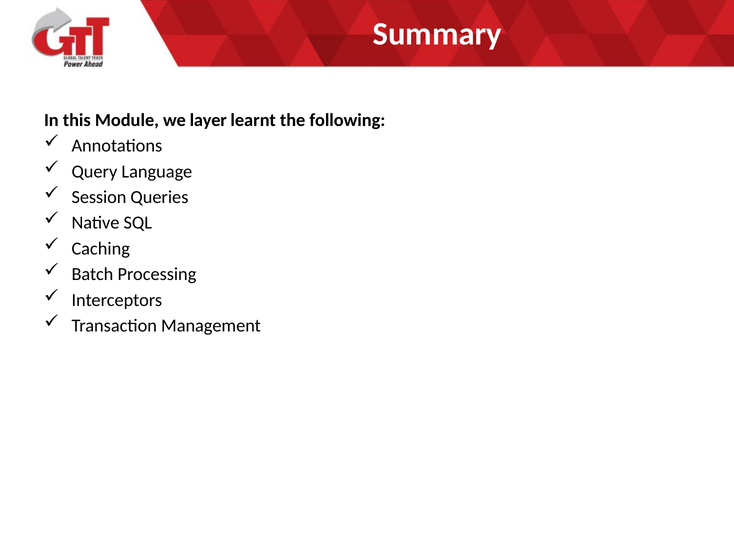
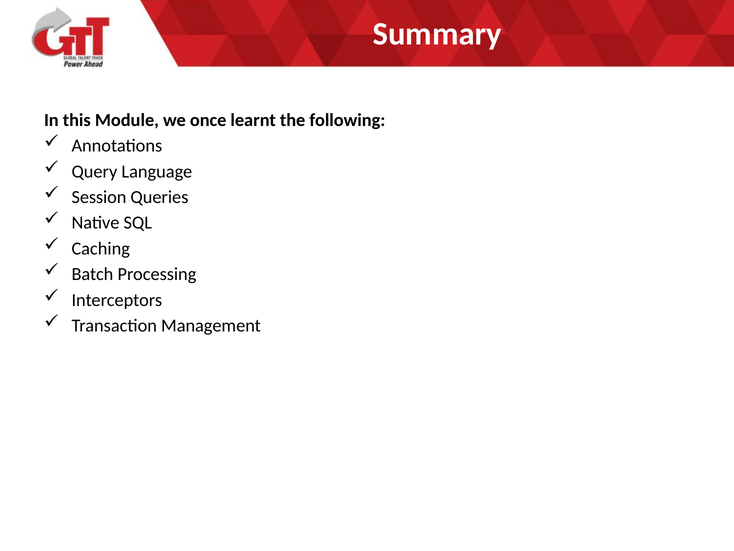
layer: layer -> once (208, 120)
